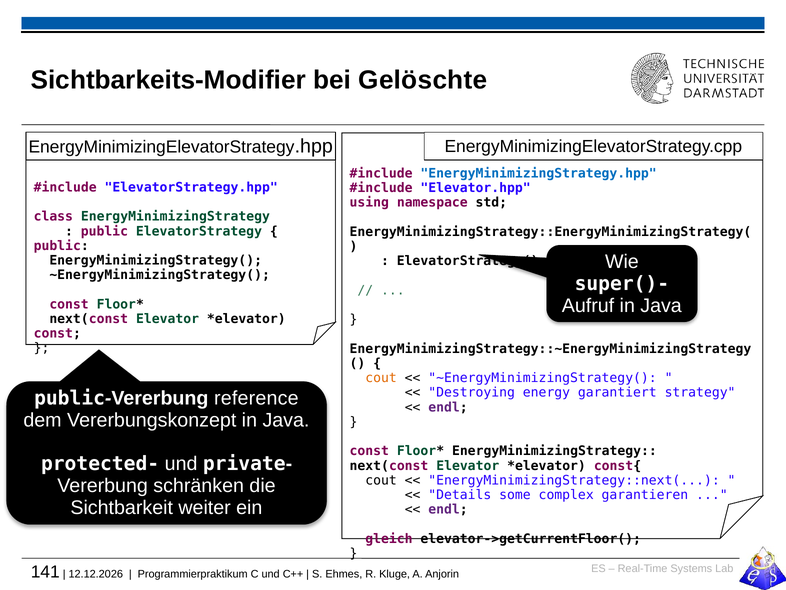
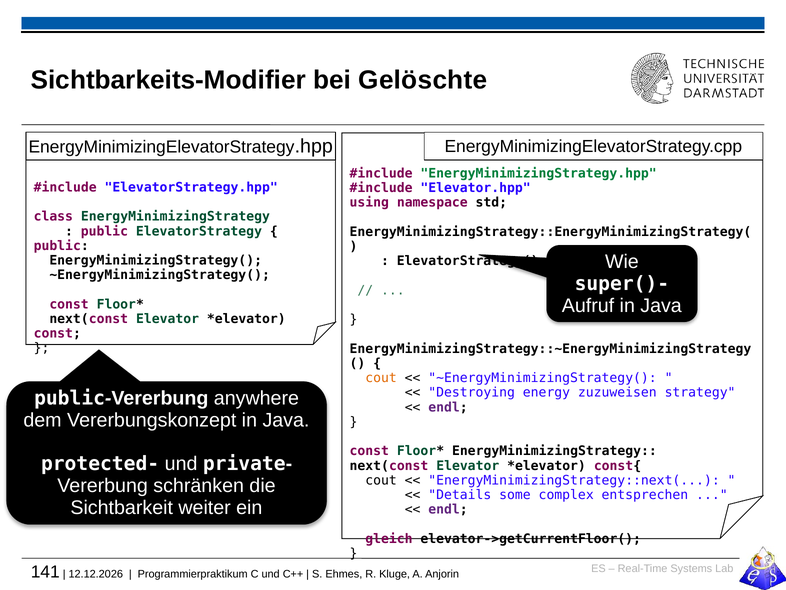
EnergyMinimizingStrategy.hpp colour: blue -> green (539, 173)
garantiert: garantiert -> zuzuweisen (617, 392)
reference: reference -> anywhere (256, 398)
garantieren: garantieren -> entsprechen (645, 495)
